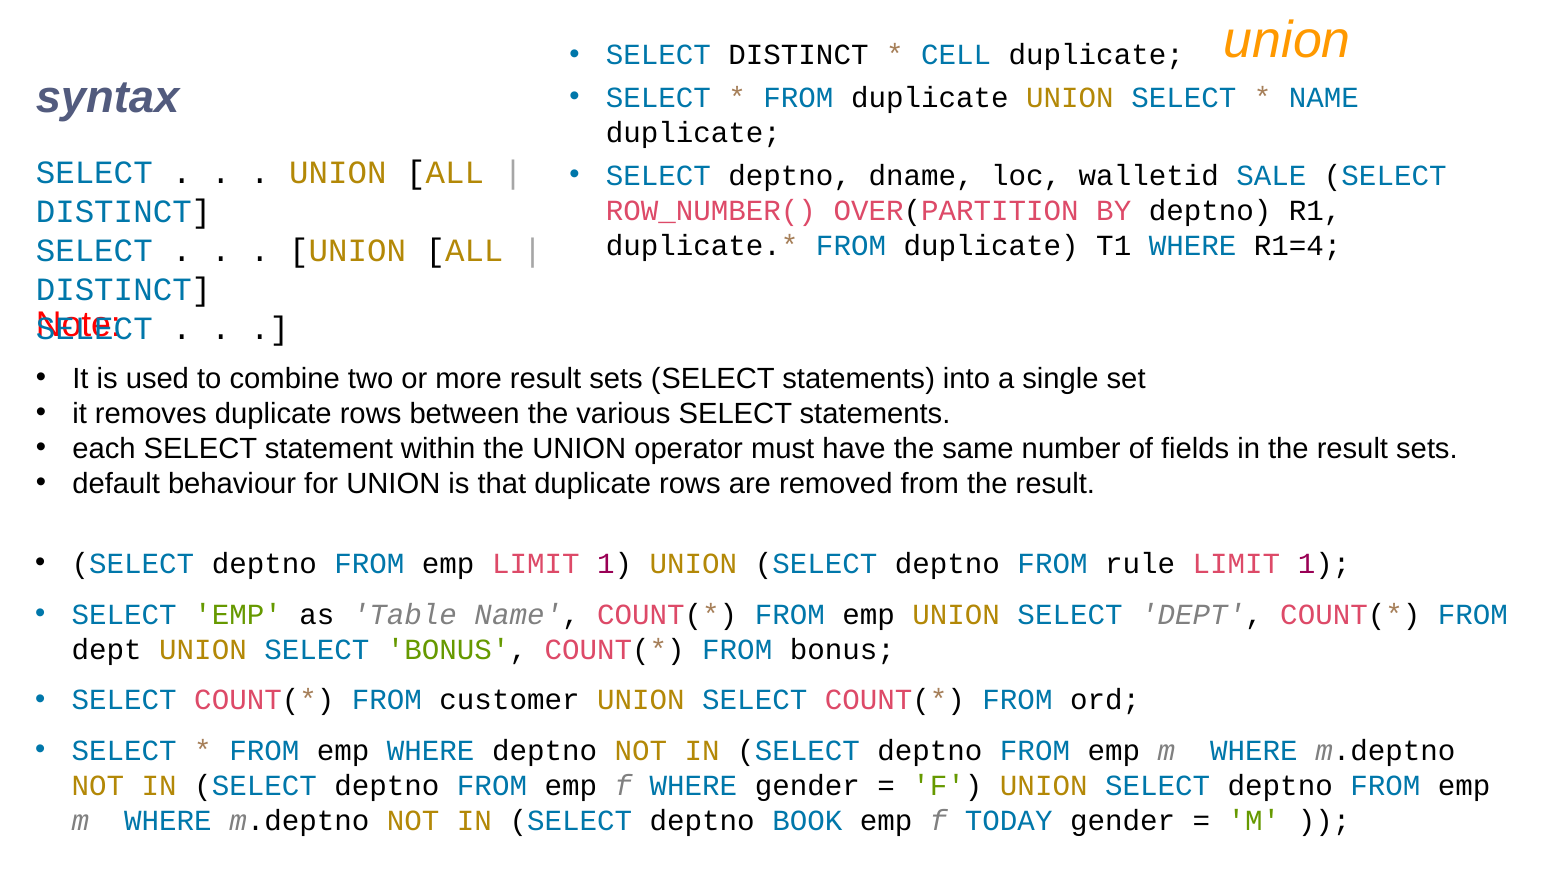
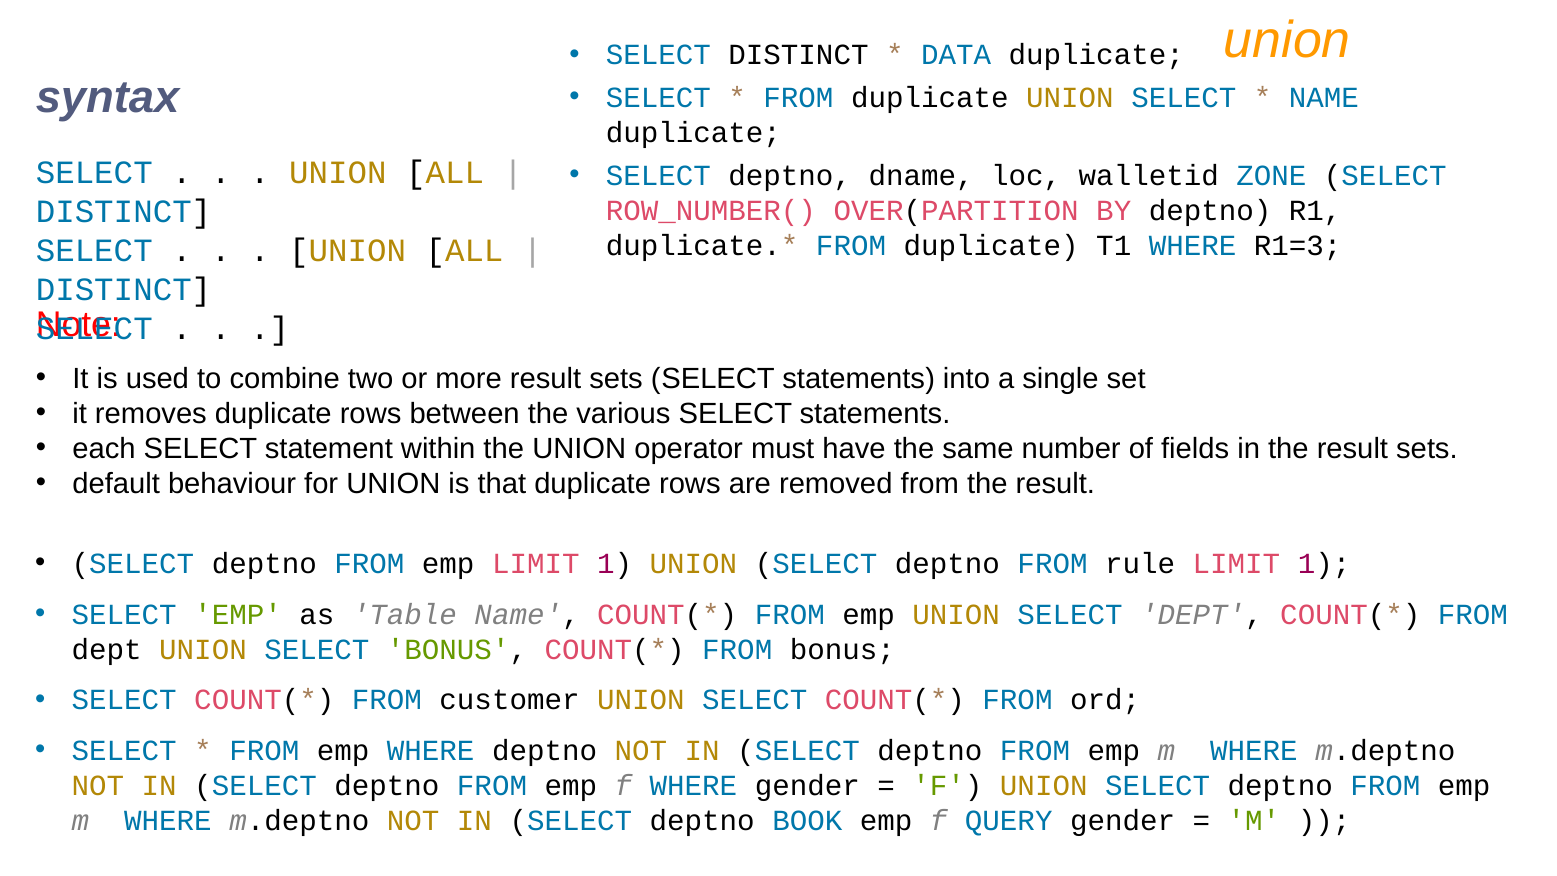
CELL: CELL -> DATA (956, 55)
SALE: SALE -> ZONE (1271, 176)
R1=4: R1=4 -> R1=3 (1298, 246)
TODAY: TODAY -> QUERY (1009, 820)
